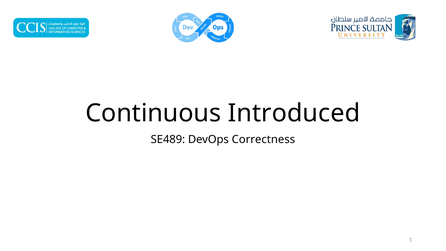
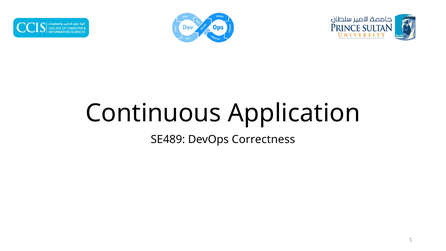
Introduced: Introduced -> Application (294, 113)
